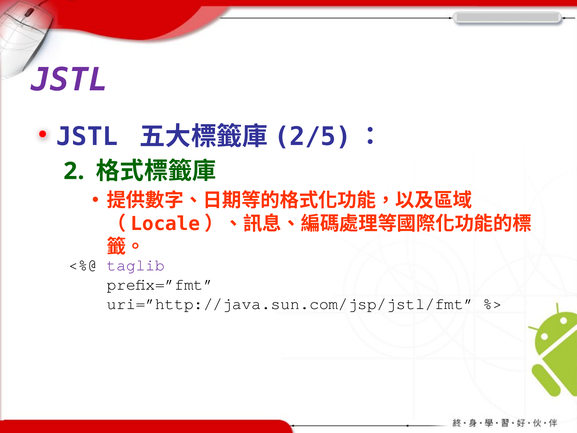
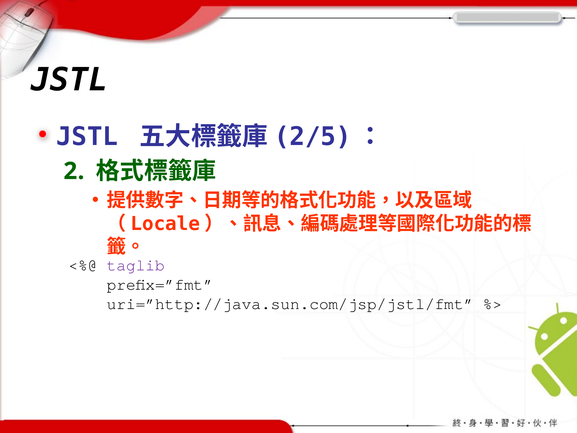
JSTL colour: purple -> black (69, 80)
